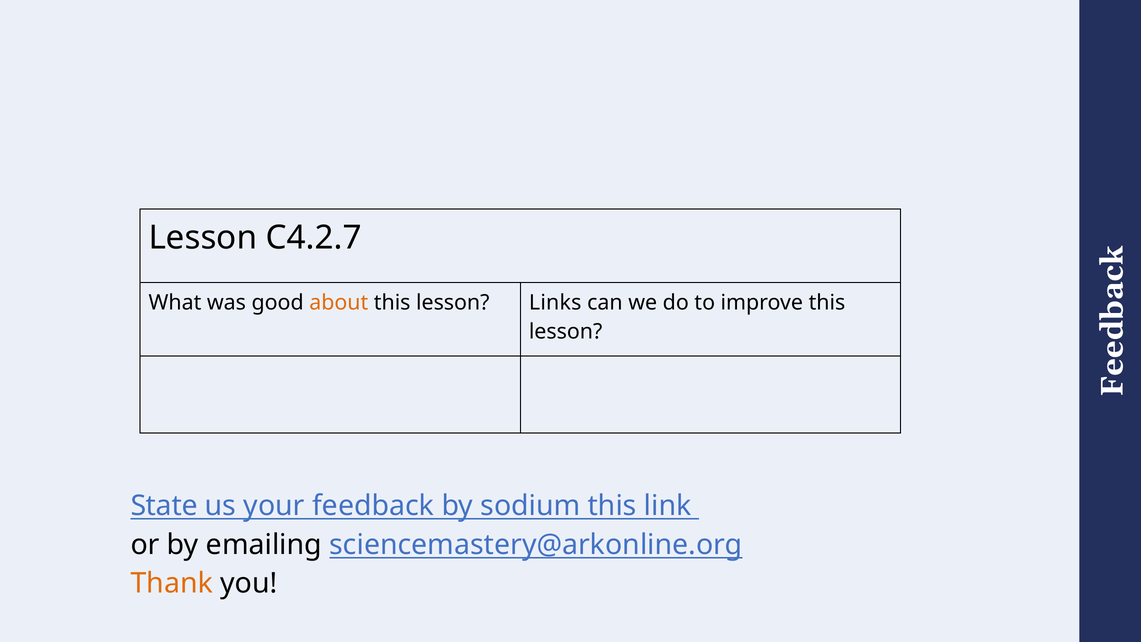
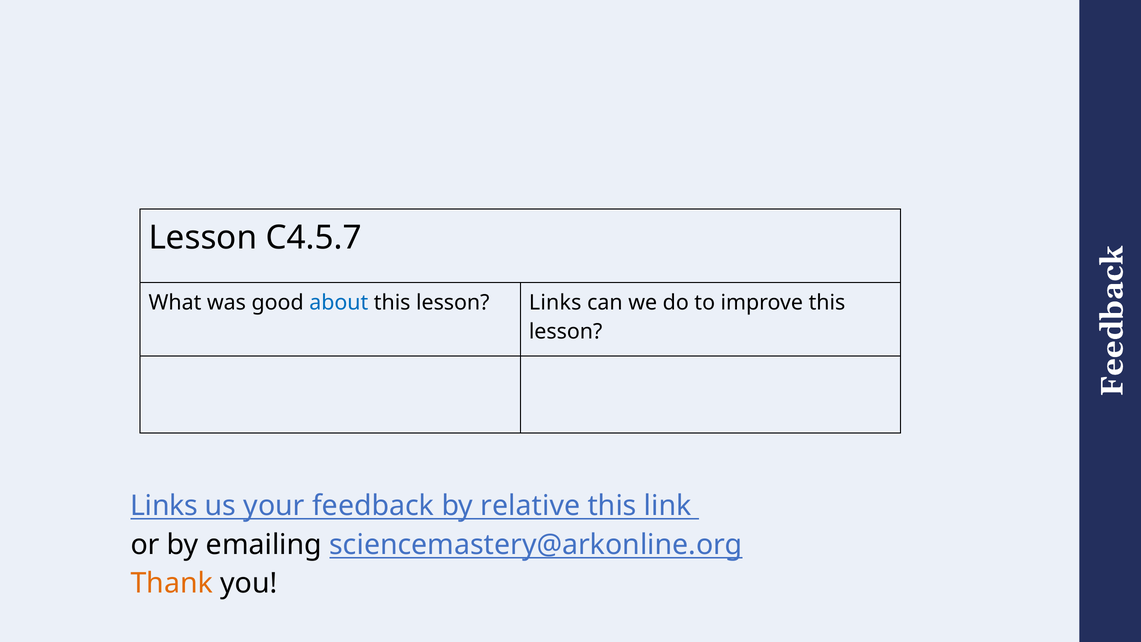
C4.2.7: C4.2.7 -> C4.5.7 (314, 238)
about colour: orange -> blue (339, 302)
State: State -> Links (164, 505)
sodium: sodium -> relative (530, 505)
